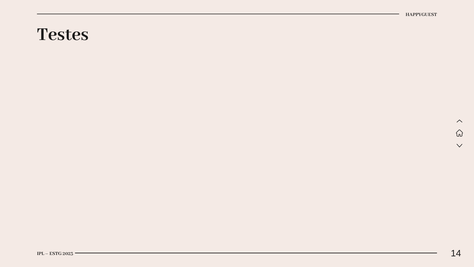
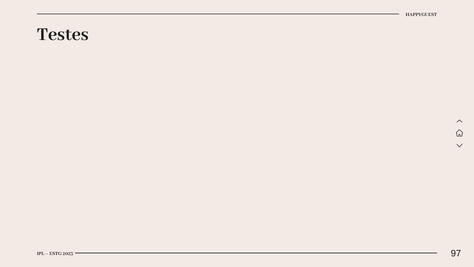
14: 14 -> 97 (456, 253)
